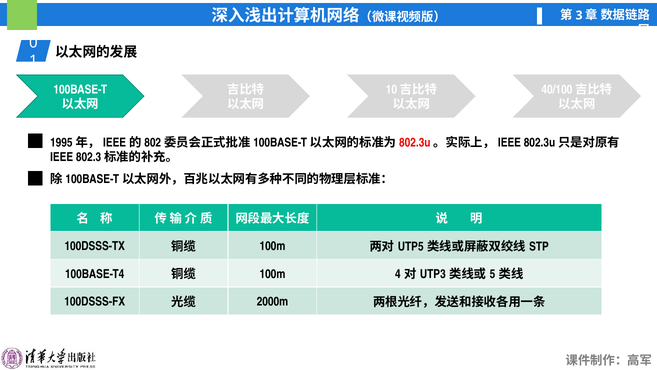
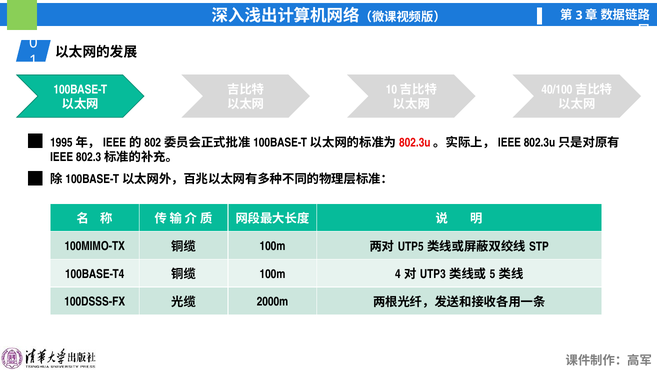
100DSSS-TX: 100DSSS-TX -> 100MIMO-TX (95, 246)
